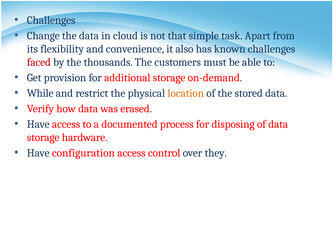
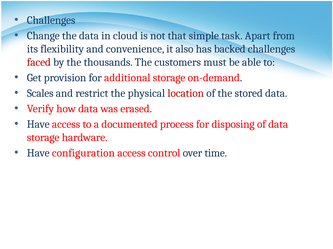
known: known -> backed (230, 49)
While: While -> Scales (40, 93)
location colour: orange -> red (186, 93)
they: they -> time (216, 153)
